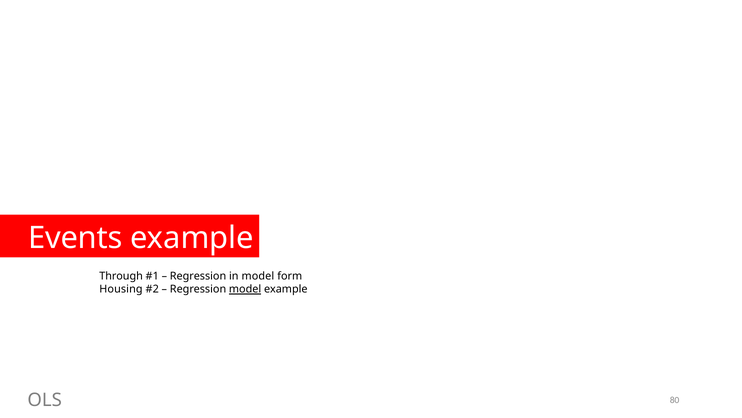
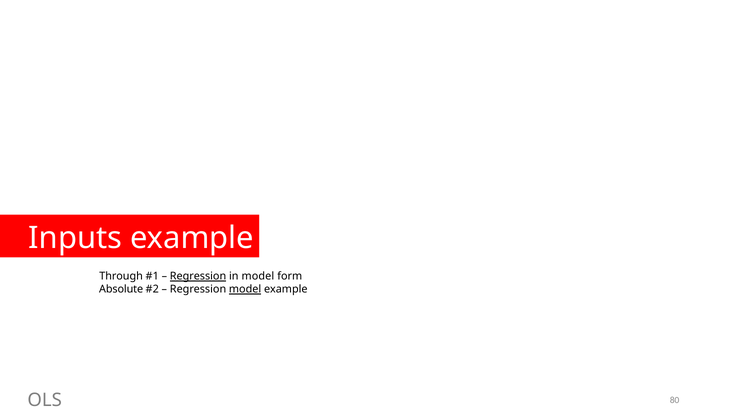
Events: Events -> Inputs (75, 238)
Regression underline: none -> present (198, 276)
Housing: Housing -> Absolute (121, 289)
